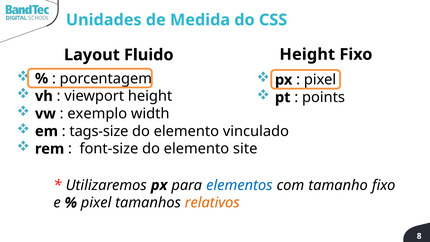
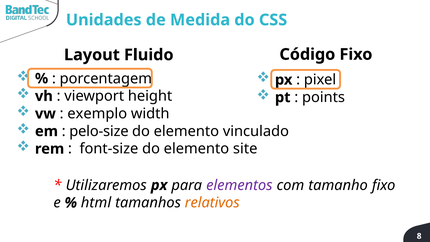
Height: Height -> Código (307, 54)
tags-size: tags-size -> pelo-size (99, 131)
elementos colour: blue -> purple (239, 185)
pixel: pixel -> html (96, 203)
